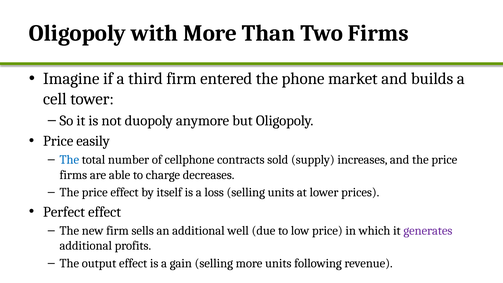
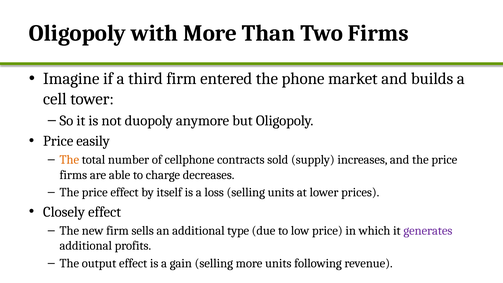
The colour: blue -> orange (69, 160)
Perfect: Perfect -> Closely (64, 212)
well: well -> type (238, 231)
